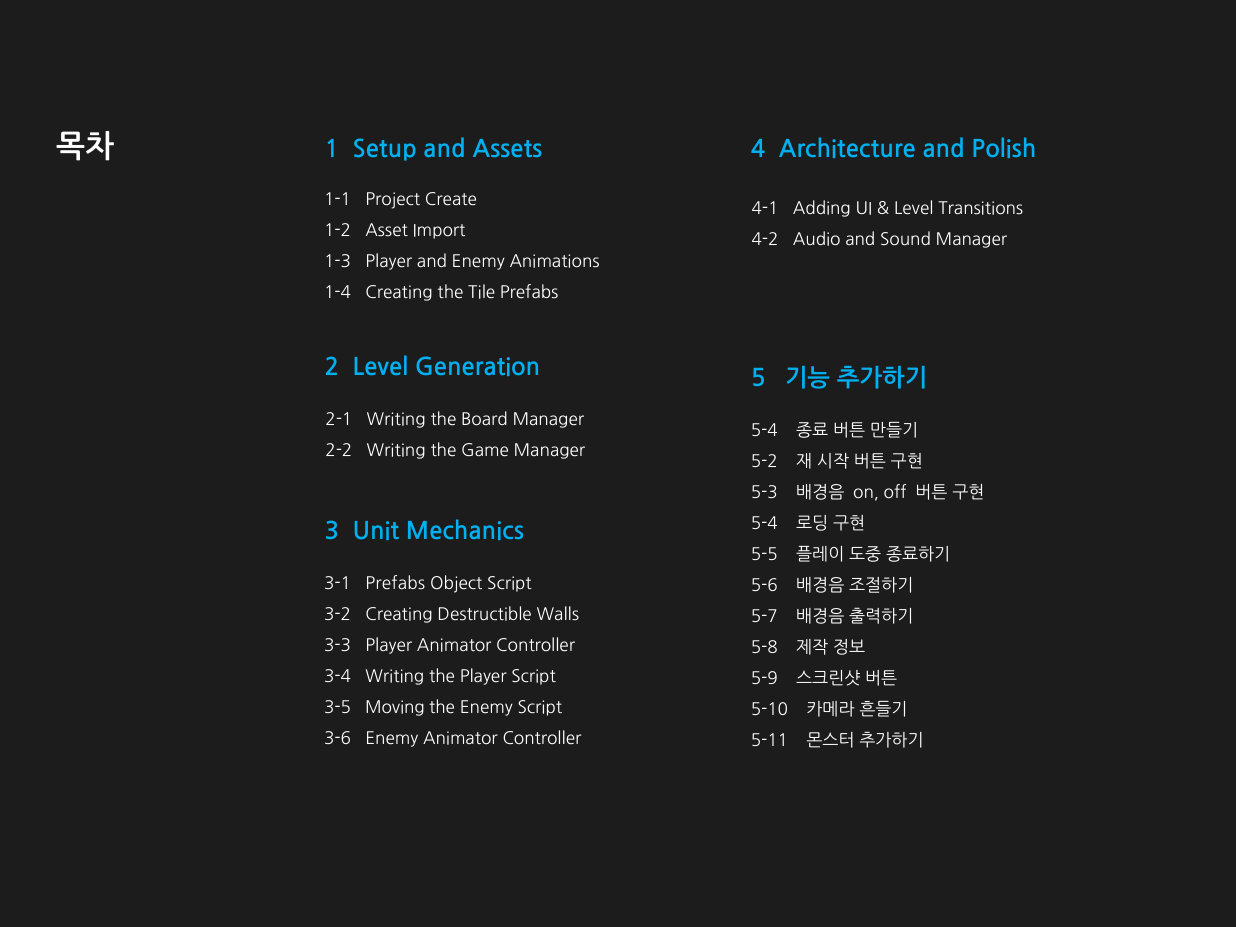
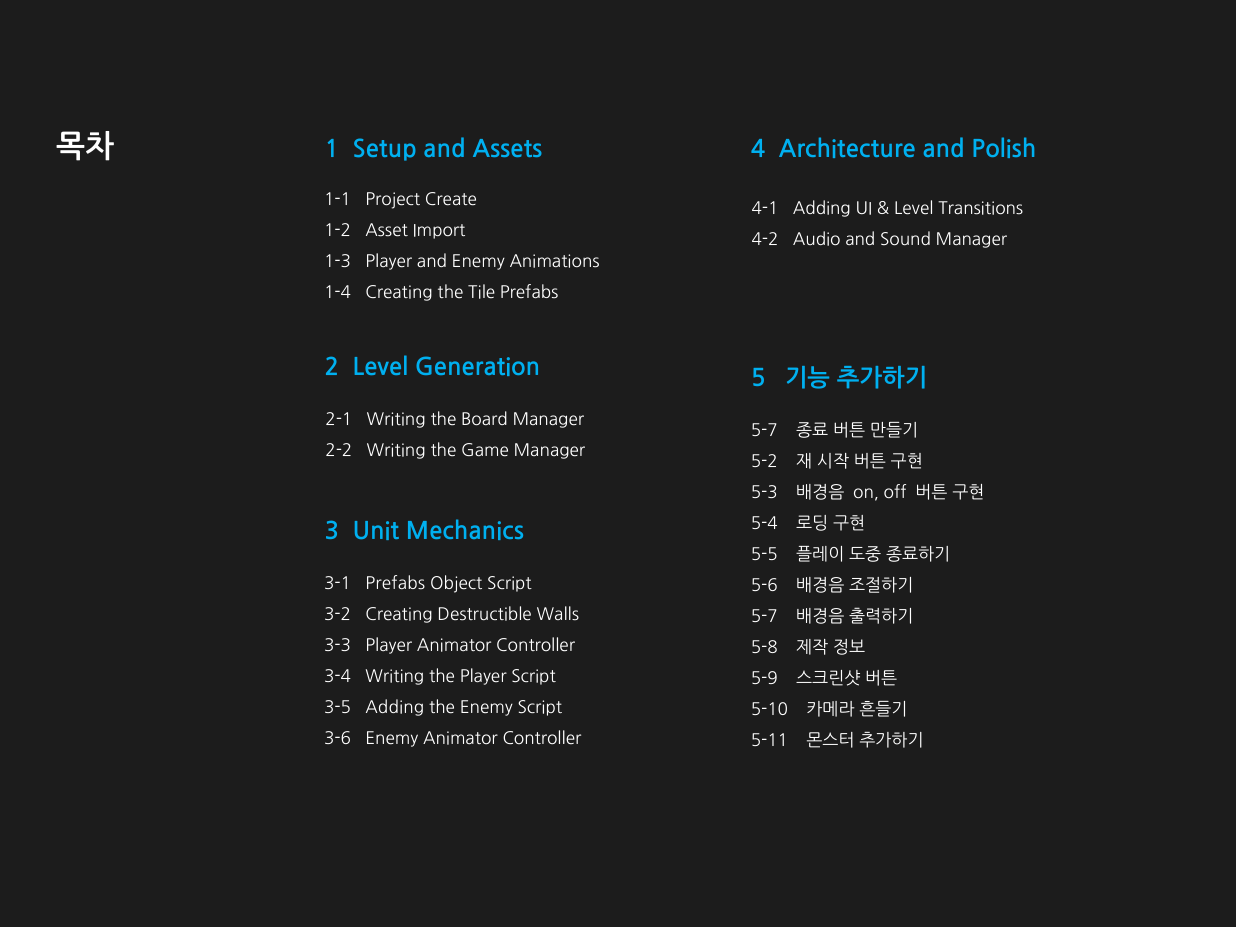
5-4: 5-4 -> 5-7 (764, 431)
3-5 Moving: Moving -> Adding (395, 707)
